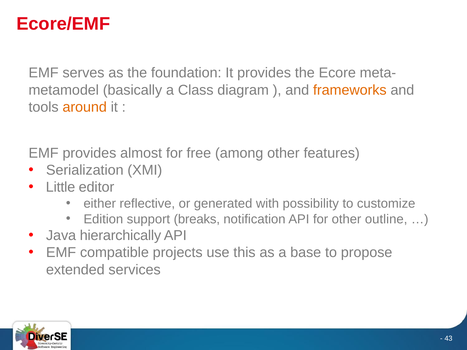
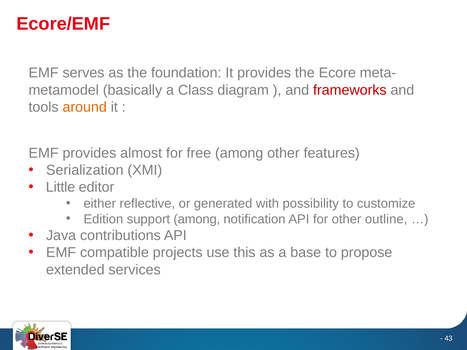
frameworks colour: orange -> red (350, 90)
support breaks: breaks -> among (197, 219)
hierarchically: hierarchically -> contributions (120, 236)
